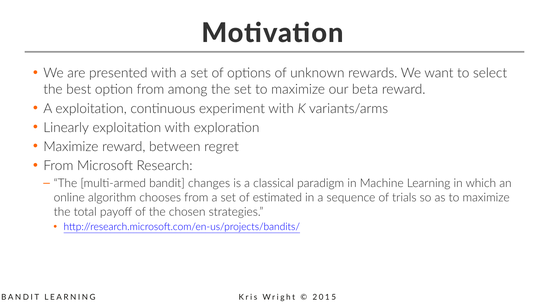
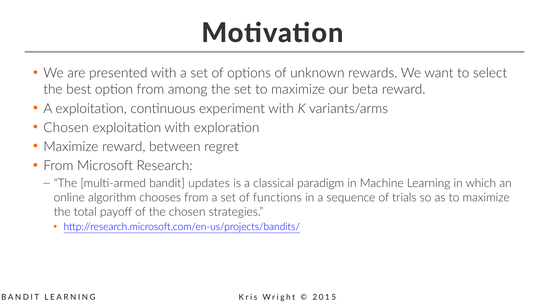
Linearly: Linearly -> Chosen (66, 128)
changes: changes -> updates (209, 183)
estimated: estimated -> functions (277, 197)
